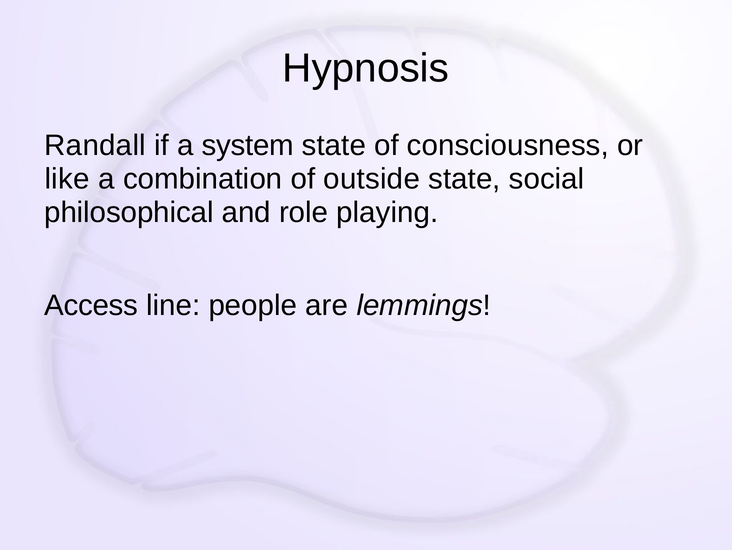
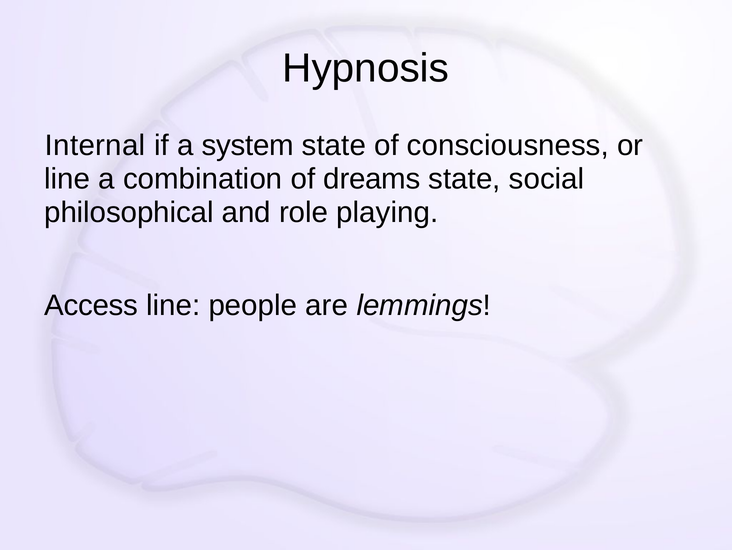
Randall: Randall -> Internal (95, 145)
like: like -> line (67, 179)
outside: outside -> dreams (372, 179)
